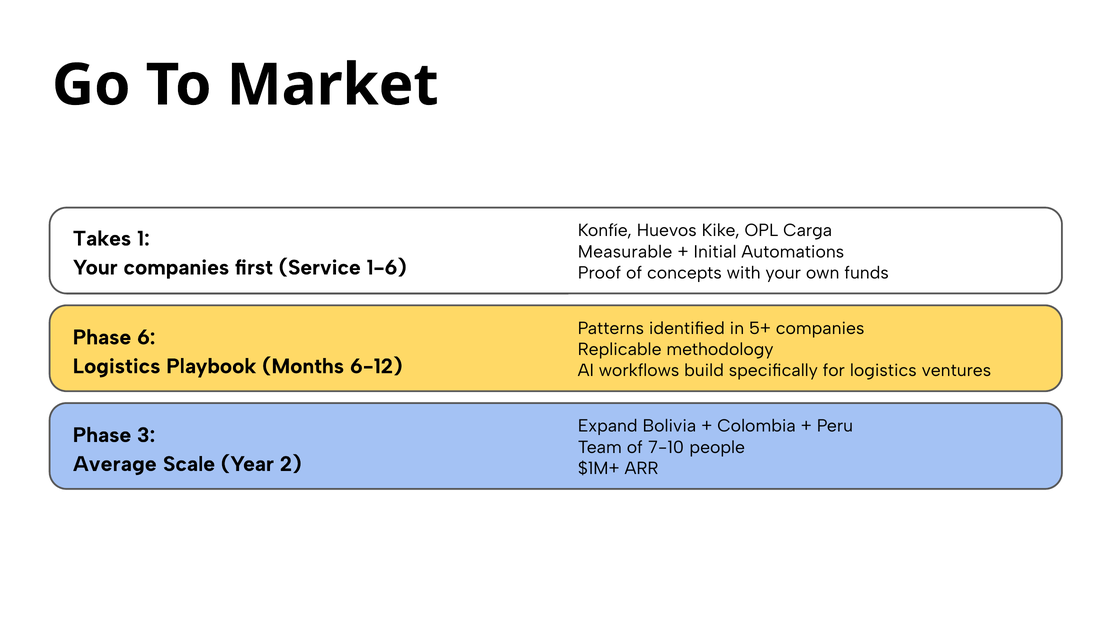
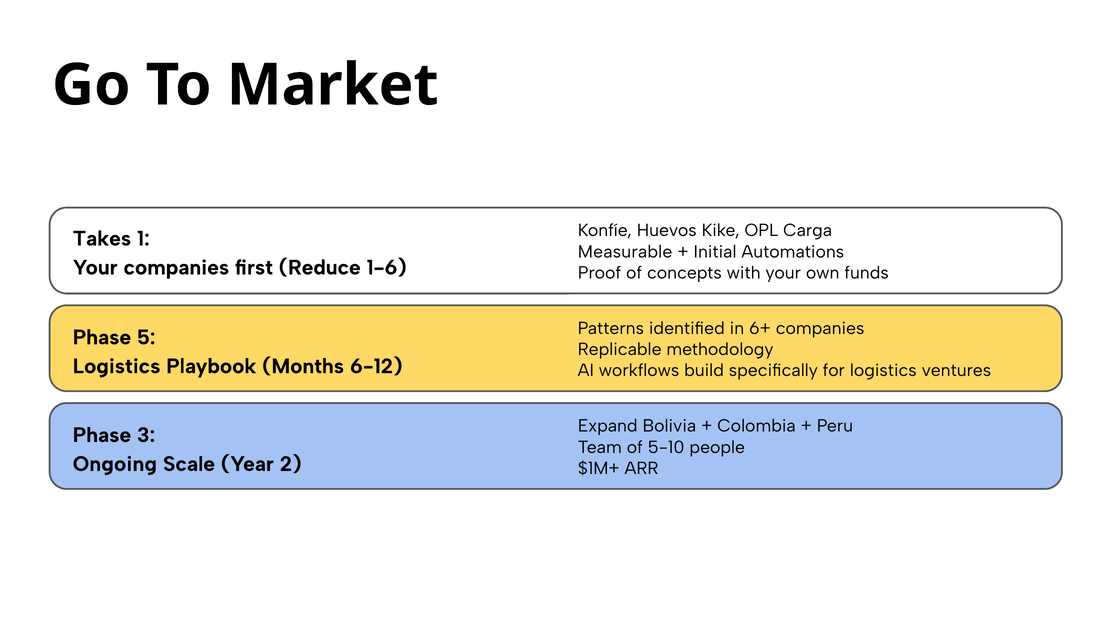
Service: Service -> Reduce (320, 268)
5+: 5+ -> 6+ (760, 329)
6: 6 -> 5 (146, 338)
7-10: 7-10 -> 5-10 (666, 448)
Average: Average -> Ongoing (115, 464)
